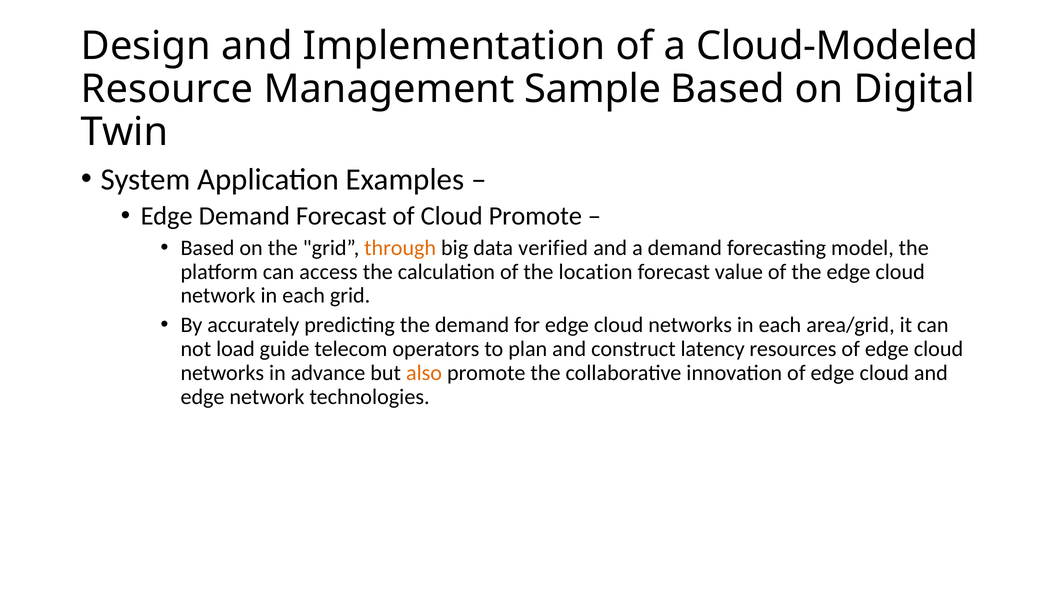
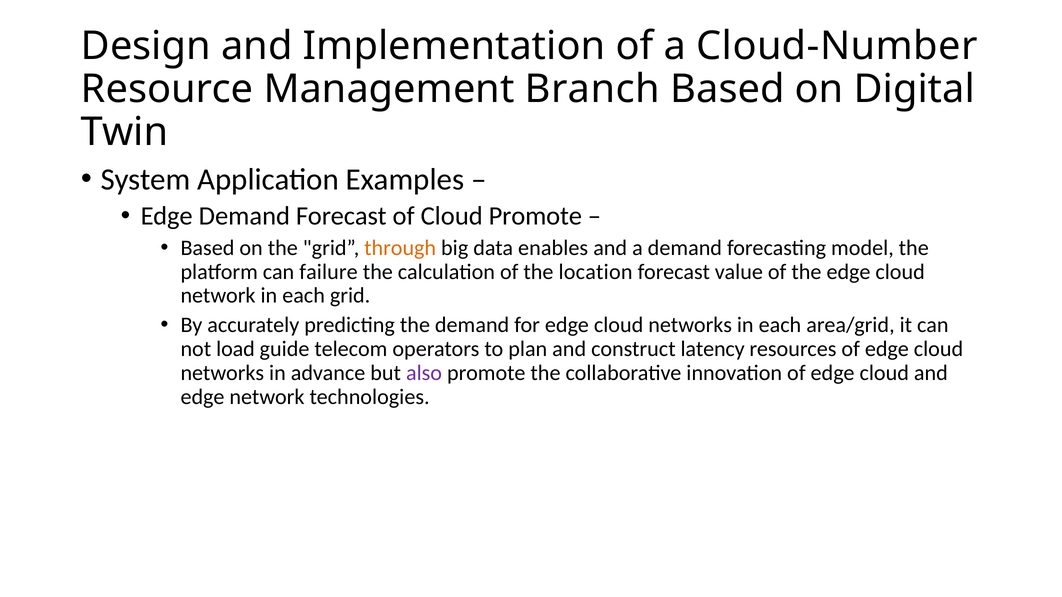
Cloud-Modeled: Cloud-Modeled -> Cloud-Number (837, 46)
Sample: Sample -> Branch (592, 89)
verified: verified -> enables (553, 248)
access: access -> failure (329, 272)
also colour: orange -> purple (424, 373)
